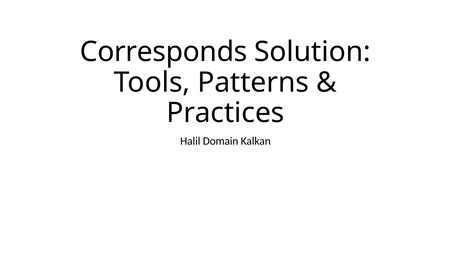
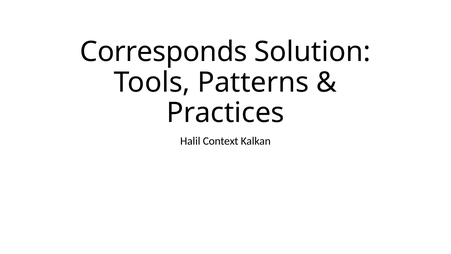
Domain: Domain -> Context (221, 141)
